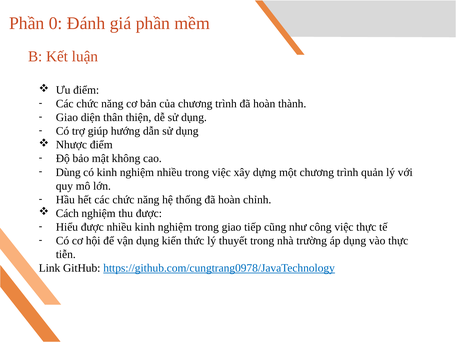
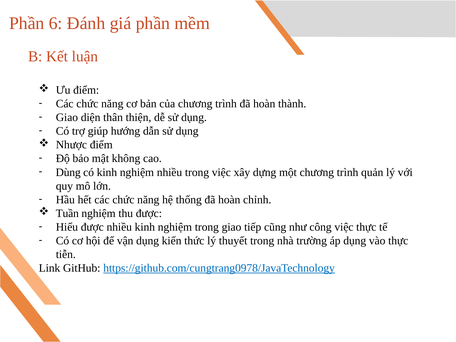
0: 0 -> 6 (56, 23)
Cách: Cách -> Tuần (67, 213)
